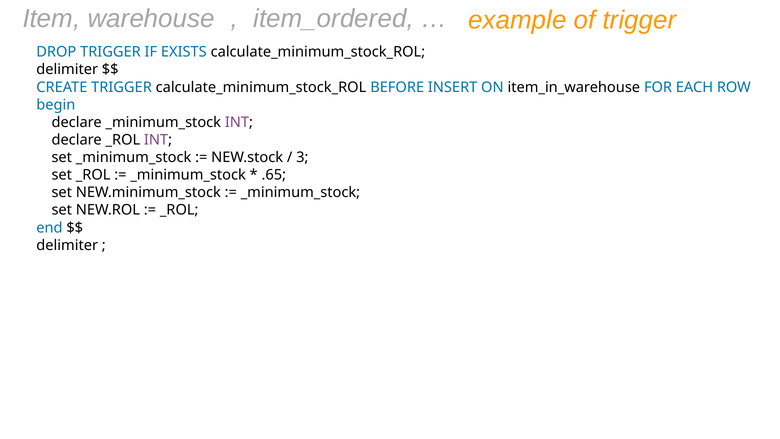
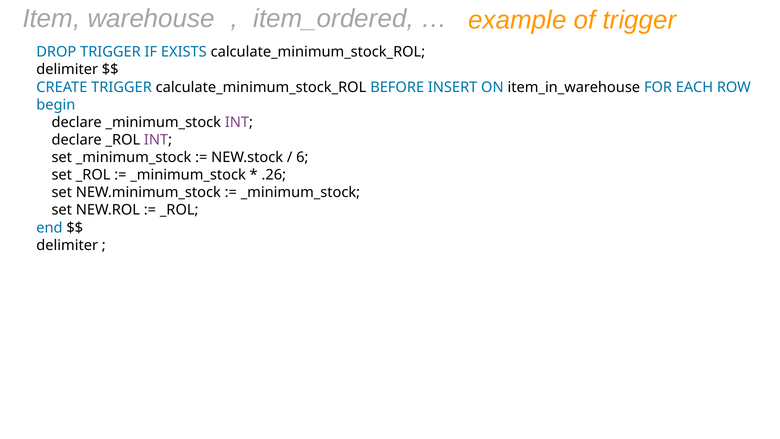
3: 3 -> 6 (302, 157)
.65: .65 -> .26 (274, 175)
